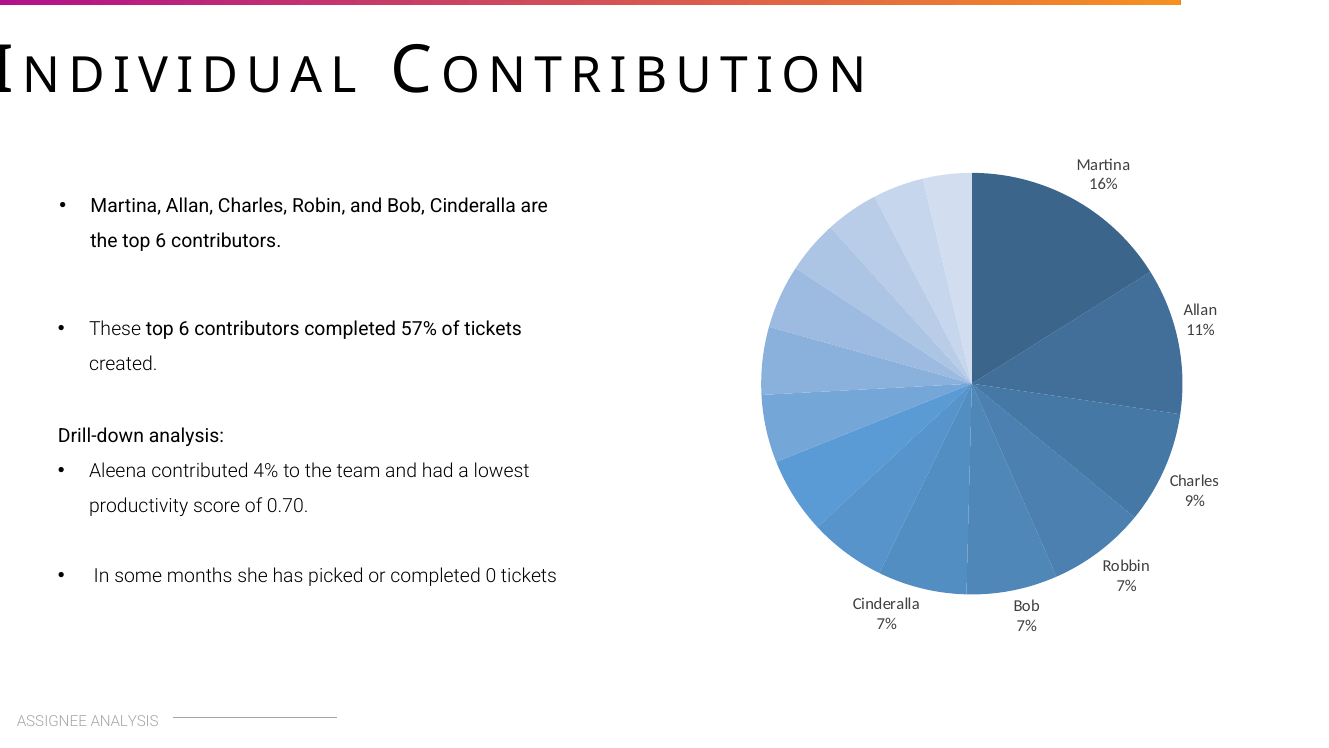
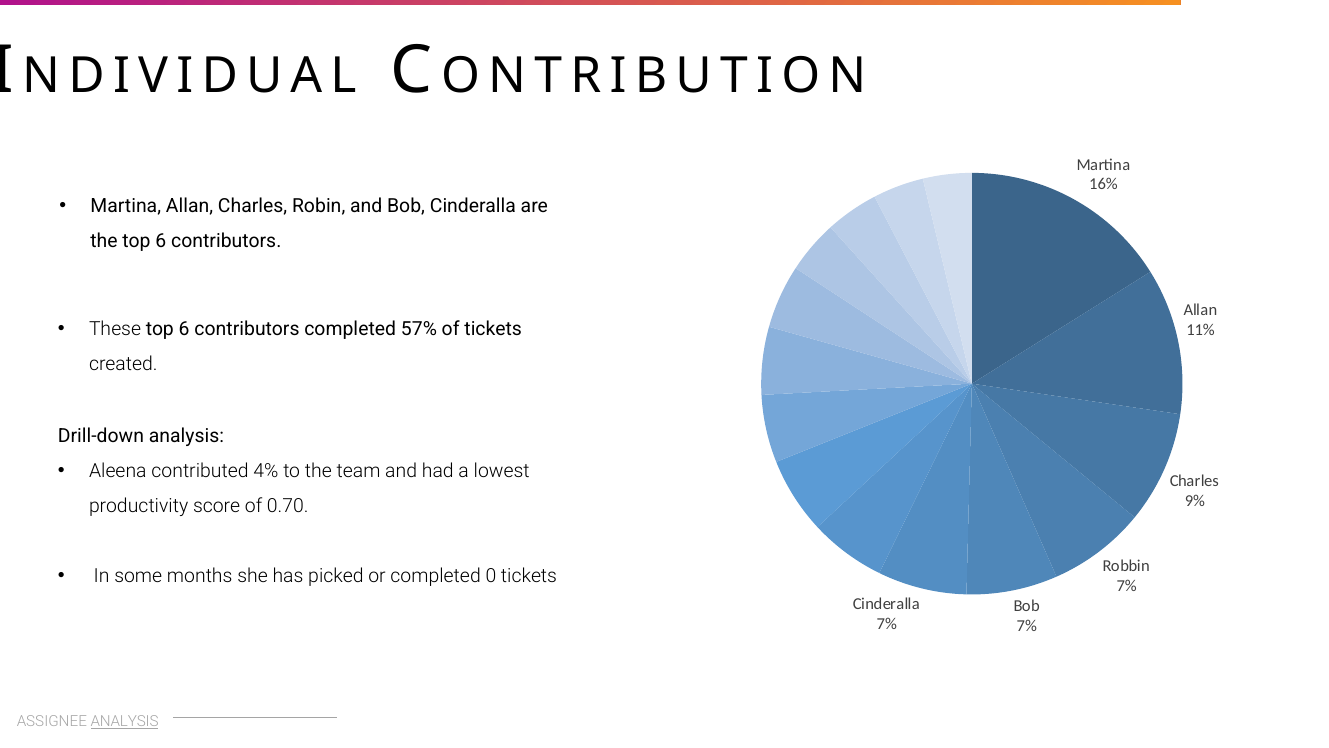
ANALYSIS underline: none -> present (125, 721)
